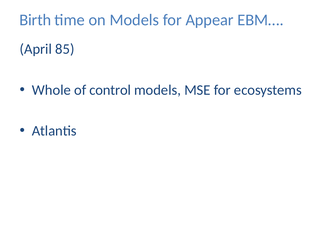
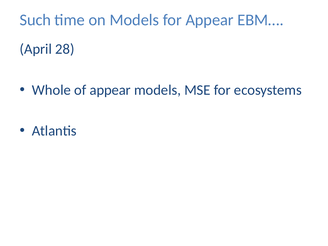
Birth: Birth -> Such (35, 20)
85: 85 -> 28 (65, 49)
of control: control -> appear (110, 90)
